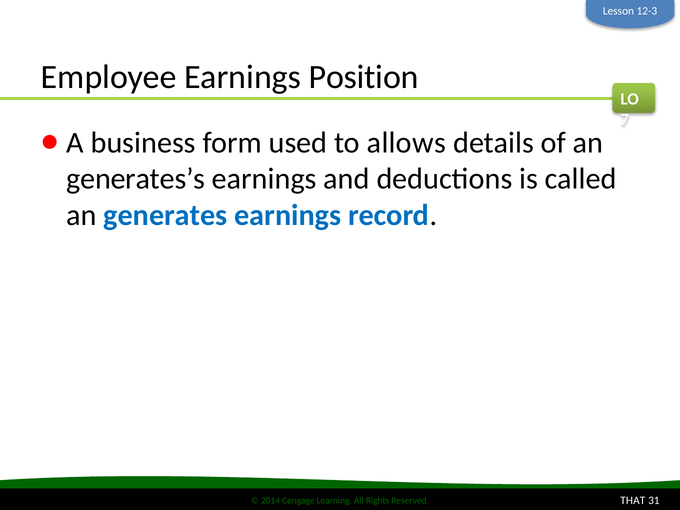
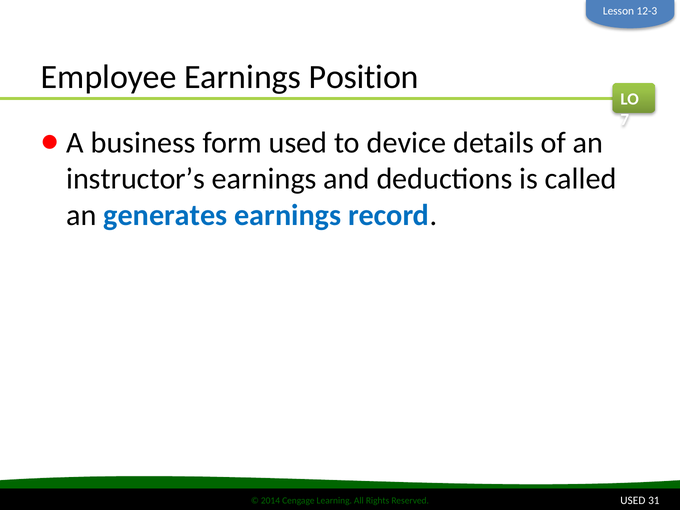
allows: allows -> device (406, 143)
generates’s: generates’s -> instructor’s (136, 179)
THAT: THAT -> USED (633, 500)
